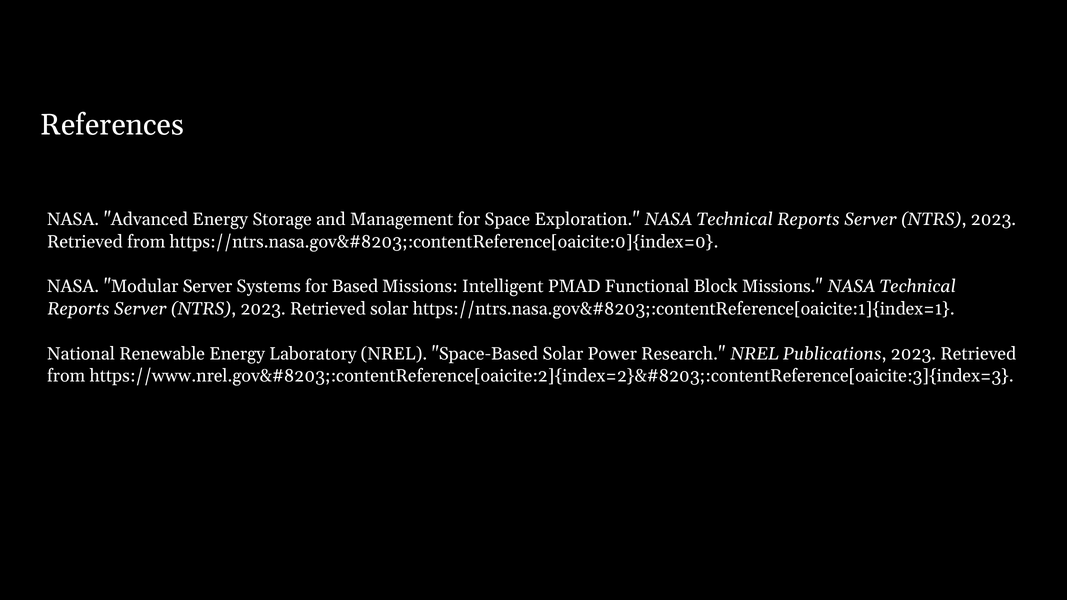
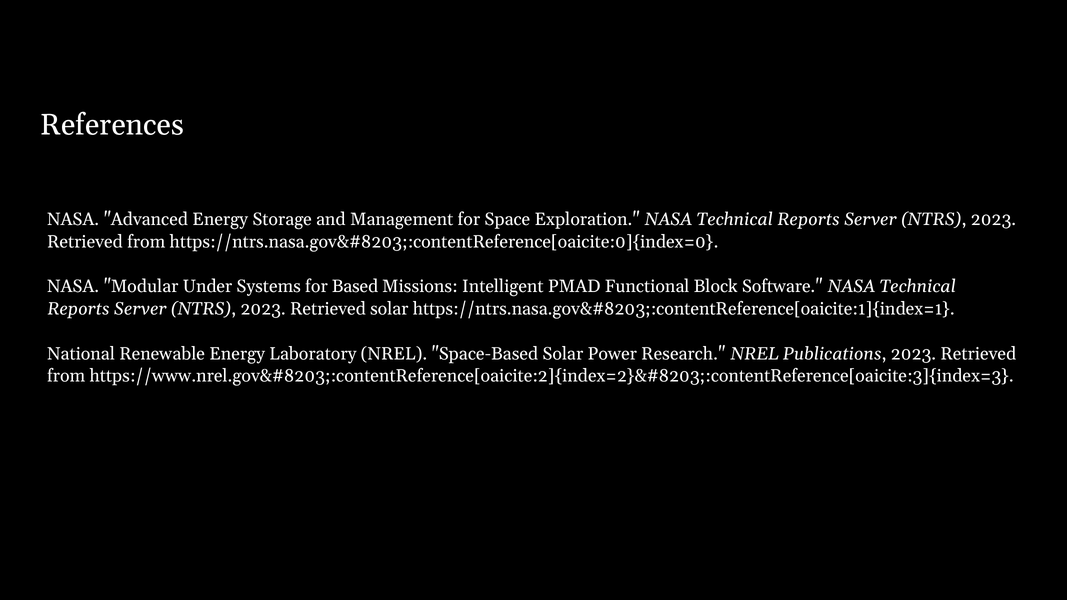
Modular Server: Server -> Under (207, 287)
Block Missions: Missions -> Software (782, 287)
